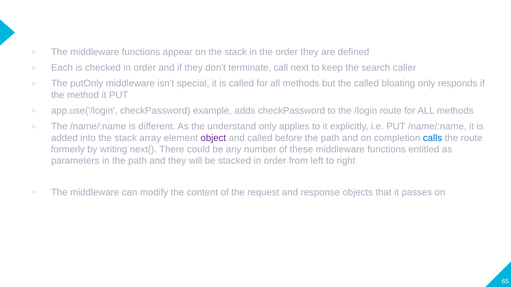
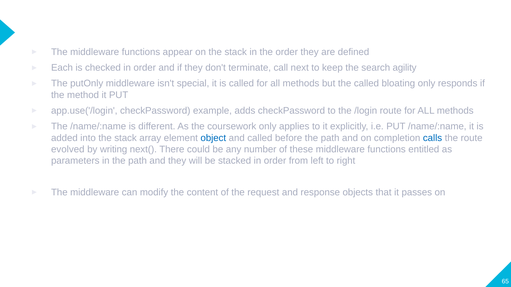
caller: caller -> agility (405, 68)
understand: understand -> coursework (232, 127)
object colour: purple -> blue (213, 138)
formerly: formerly -> evolved (68, 150)
